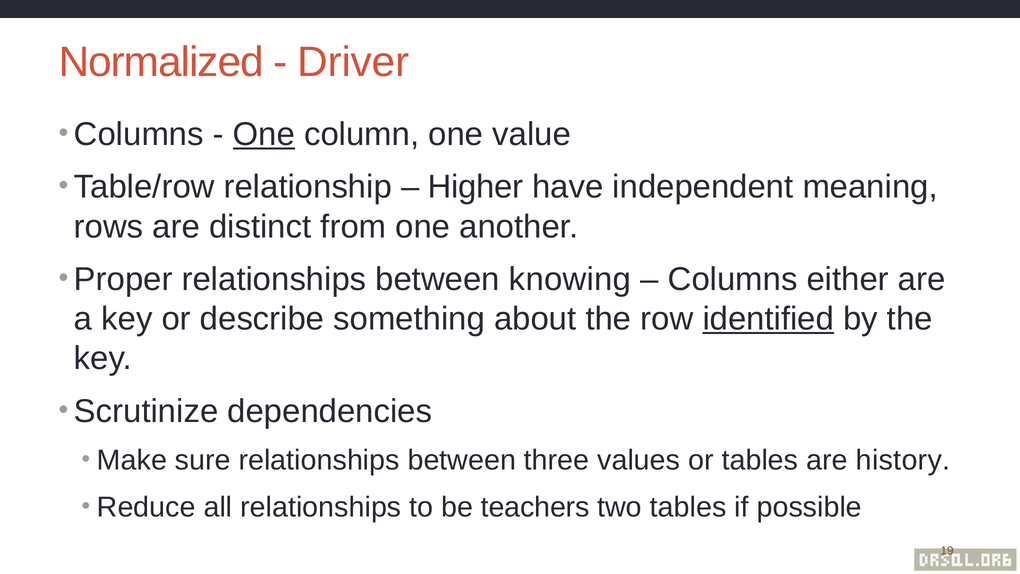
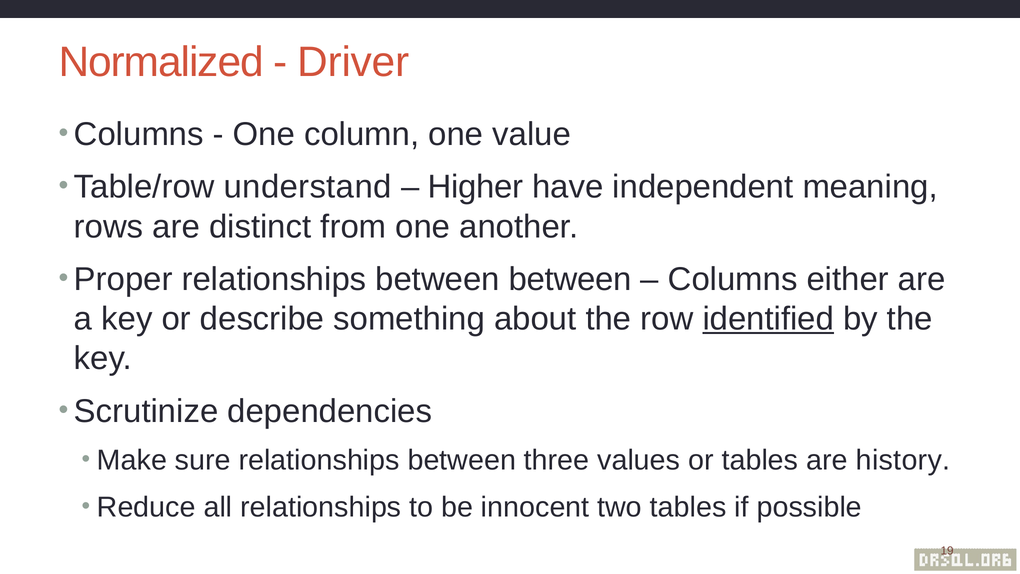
One underline: present -> none (264, 134)
relationship: relationship -> understand (308, 187)
between knowing: knowing -> between (570, 279)
teachers: teachers -> innocent (535, 507)
